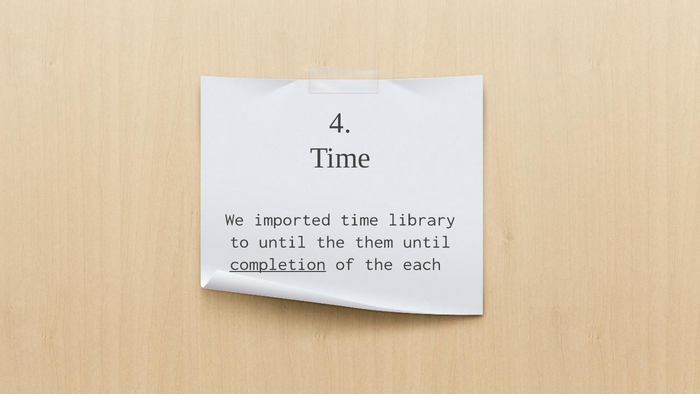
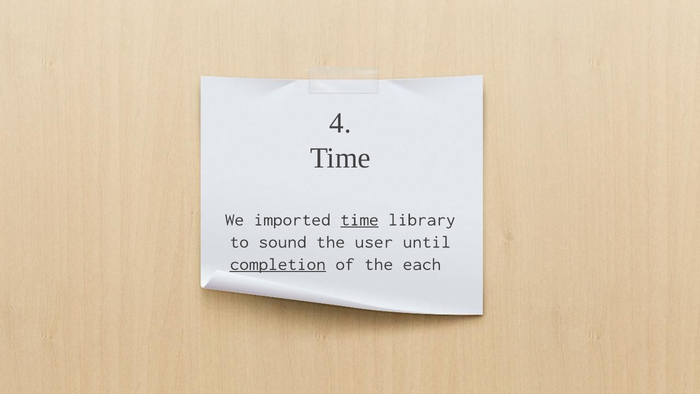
time underline: none -> present (359, 219)
to until: until -> sound (283, 242)
them: them -> user (374, 242)
